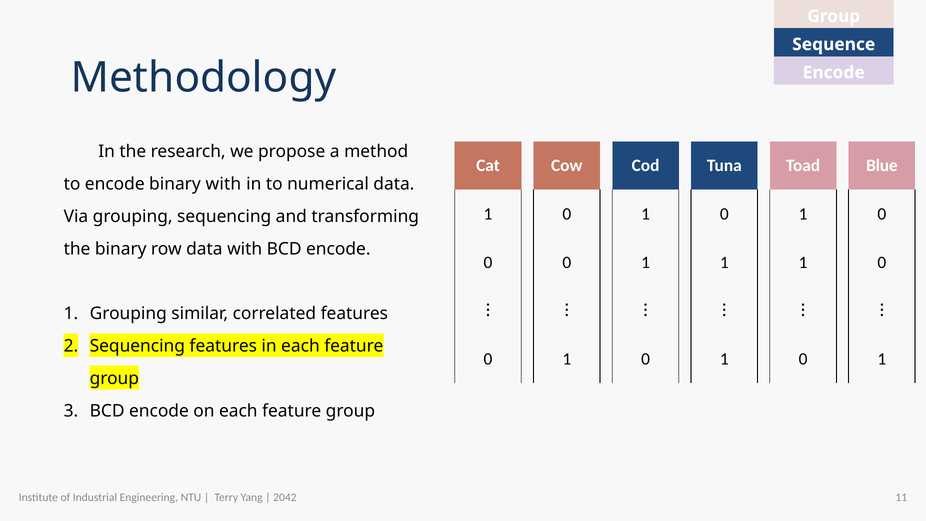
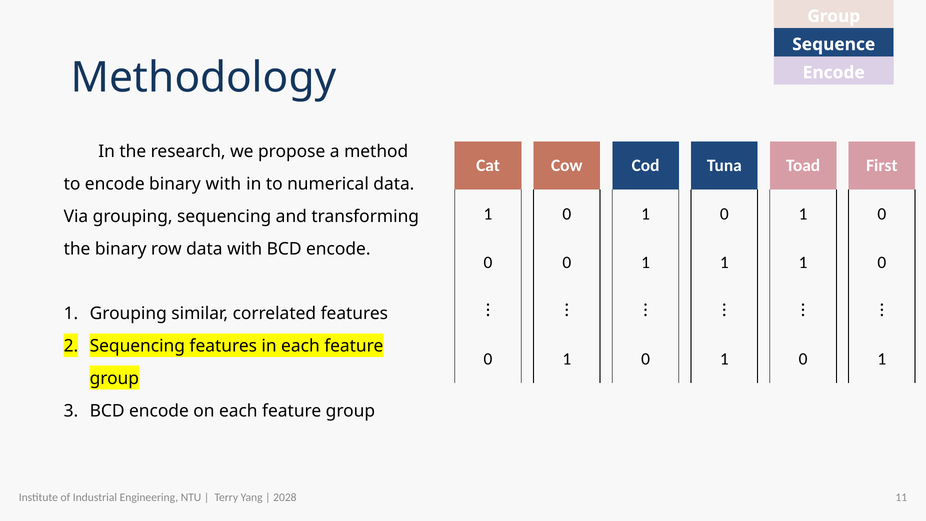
Blue: Blue -> First (882, 166)
2042: 2042 -> 2028 (285, 497)
